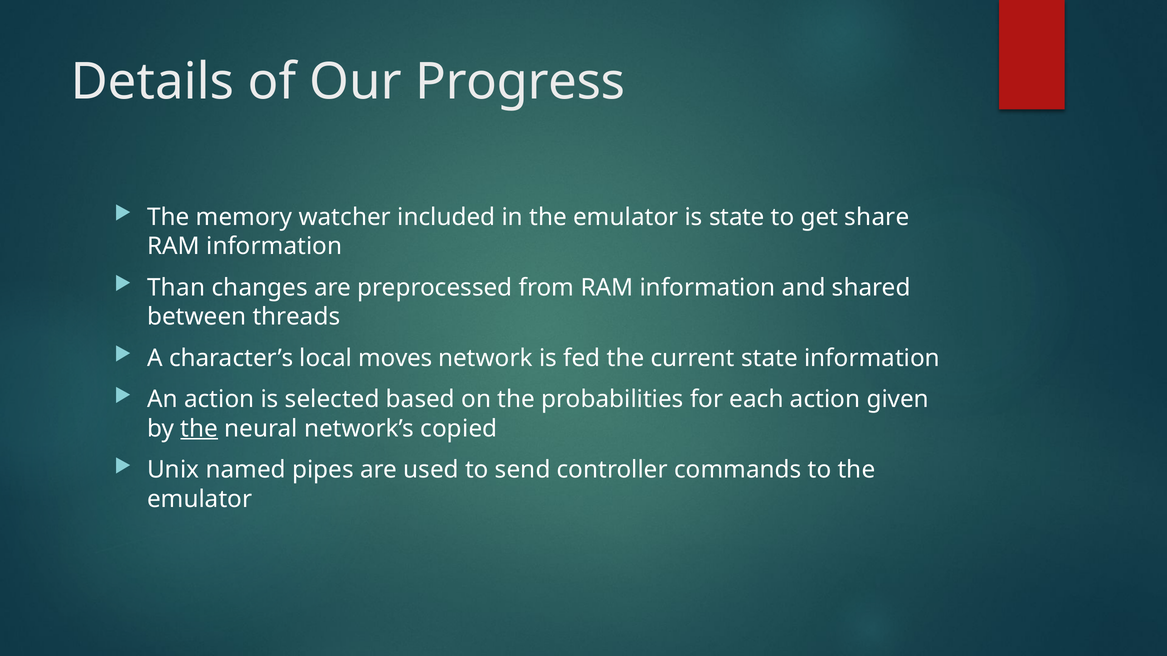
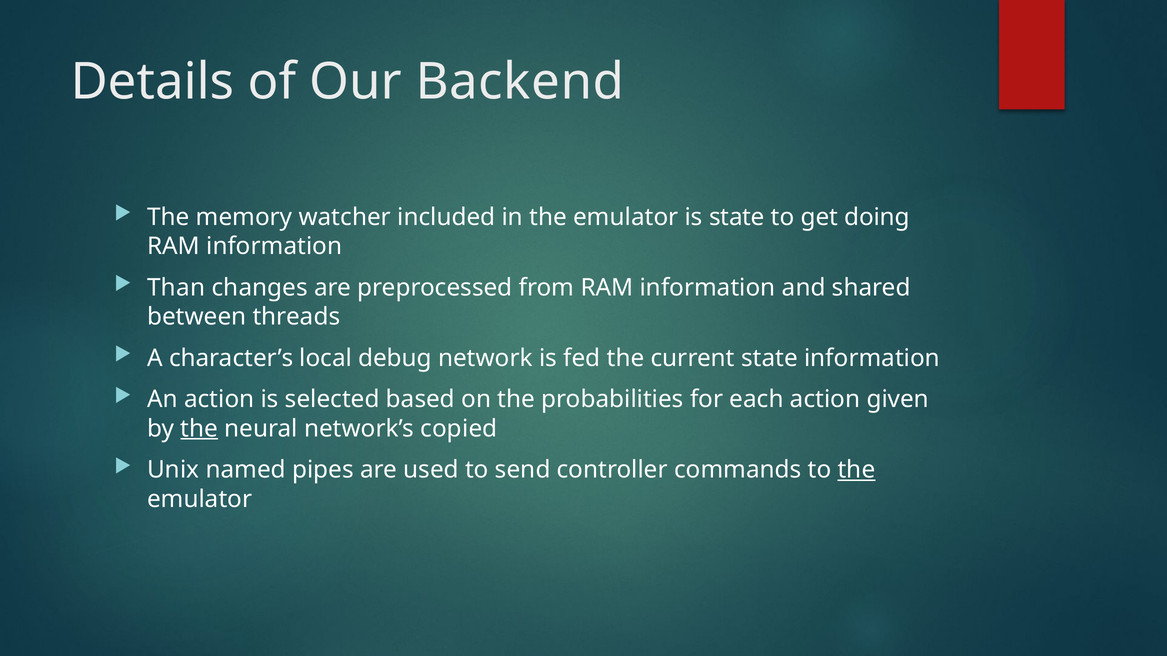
Progress: Progress -> Backend (520, 82)
share: share -> doing (877, 217)
moves: moves -> debug (395, 358)
the underline: none -> present (856, 470)
